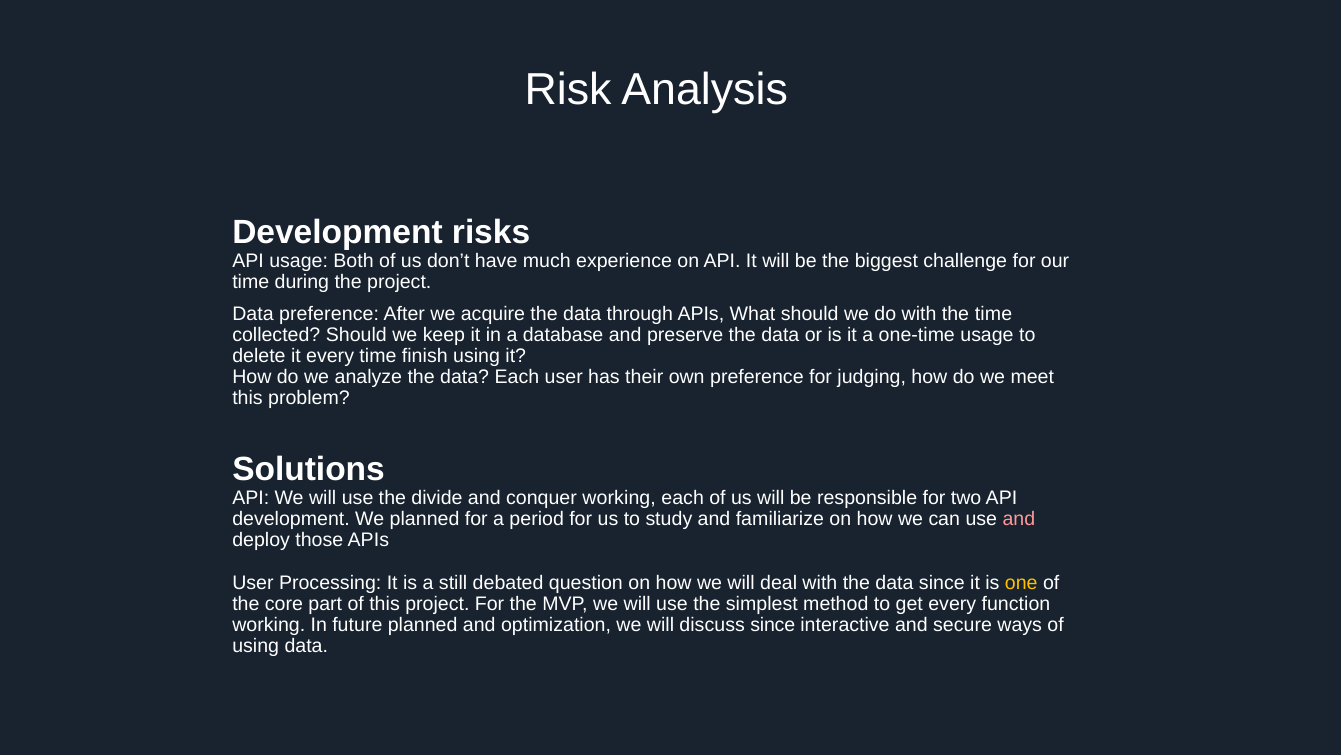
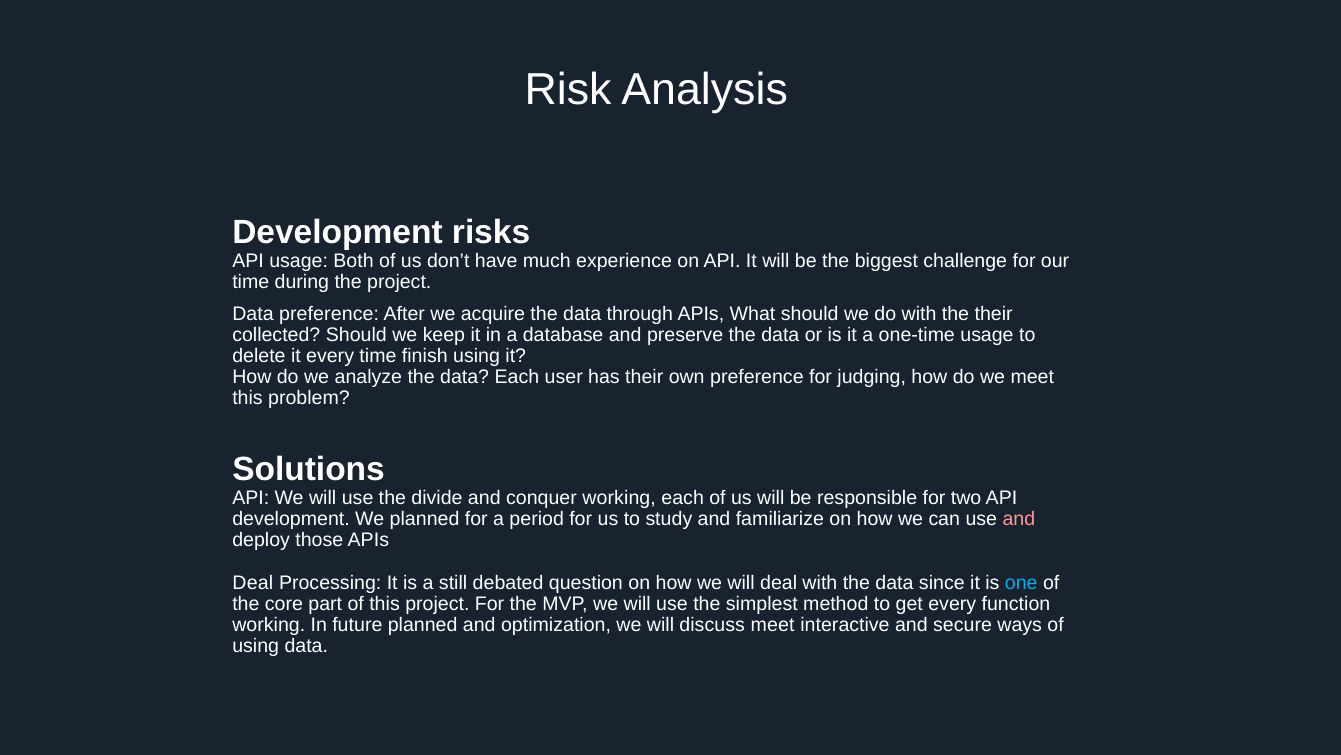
the time: time -> their (994, 314)
User: User -> Deal (253, 582)
one colour: yellow -> light blue (1021, 582)
discuss since: since -> meet (773, 625)
